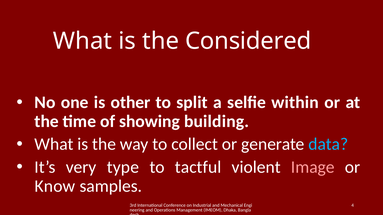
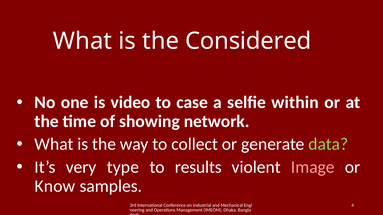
other: other -> video (131, 103)
split: split -> case (192, 103)
building: building -> network (217, 122)
data colour: light blue -> light green (328, 144)
tactful: tactful -> results (198, 167)
